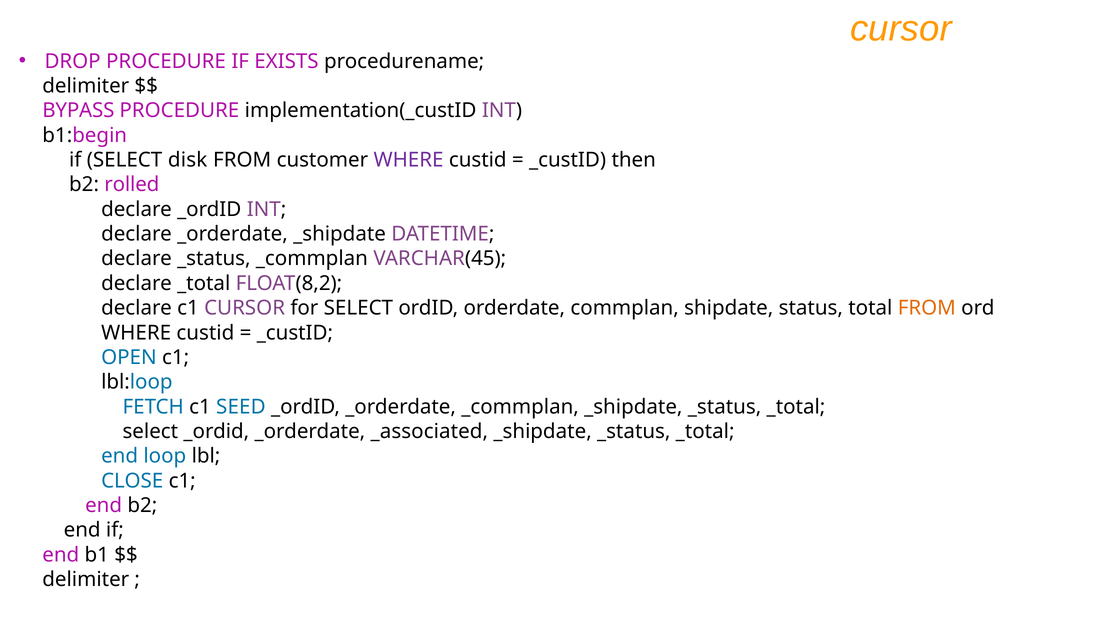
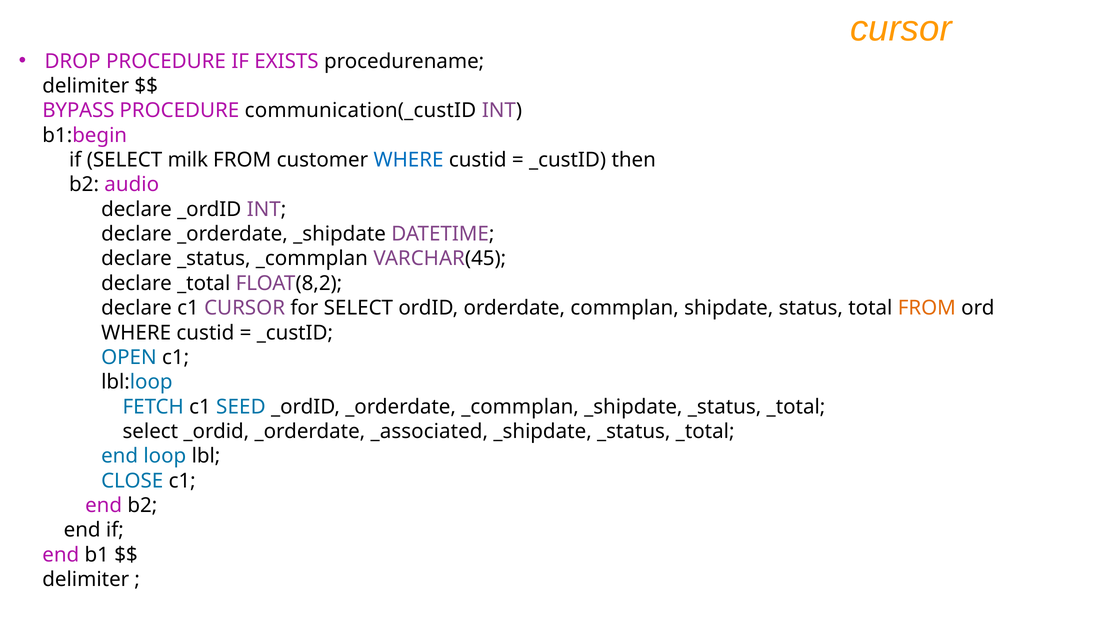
implementation(_custID: implementation(_custID -> communication(_custID (360, 111)
disk: disk -> milk (188, 160)
WHERE colour: purple -> blue (409, 160)
rolled: rolled -> audio (132, 185)
